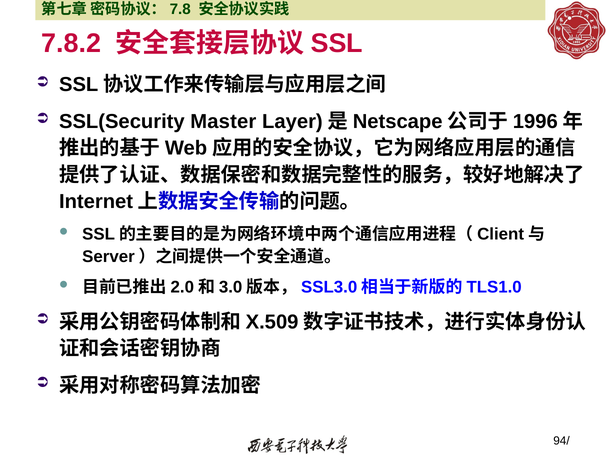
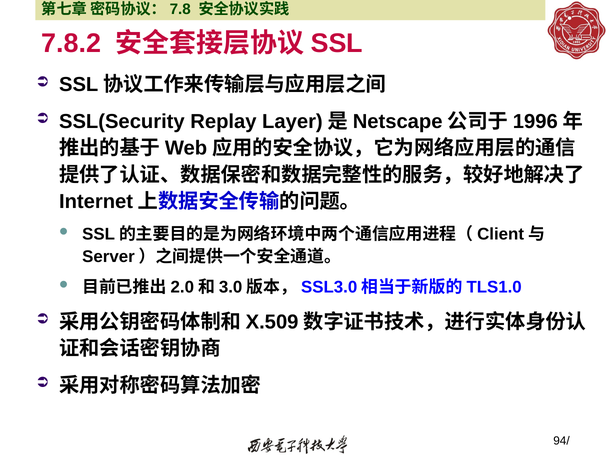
Master: Master -> Replay (223, 121)
